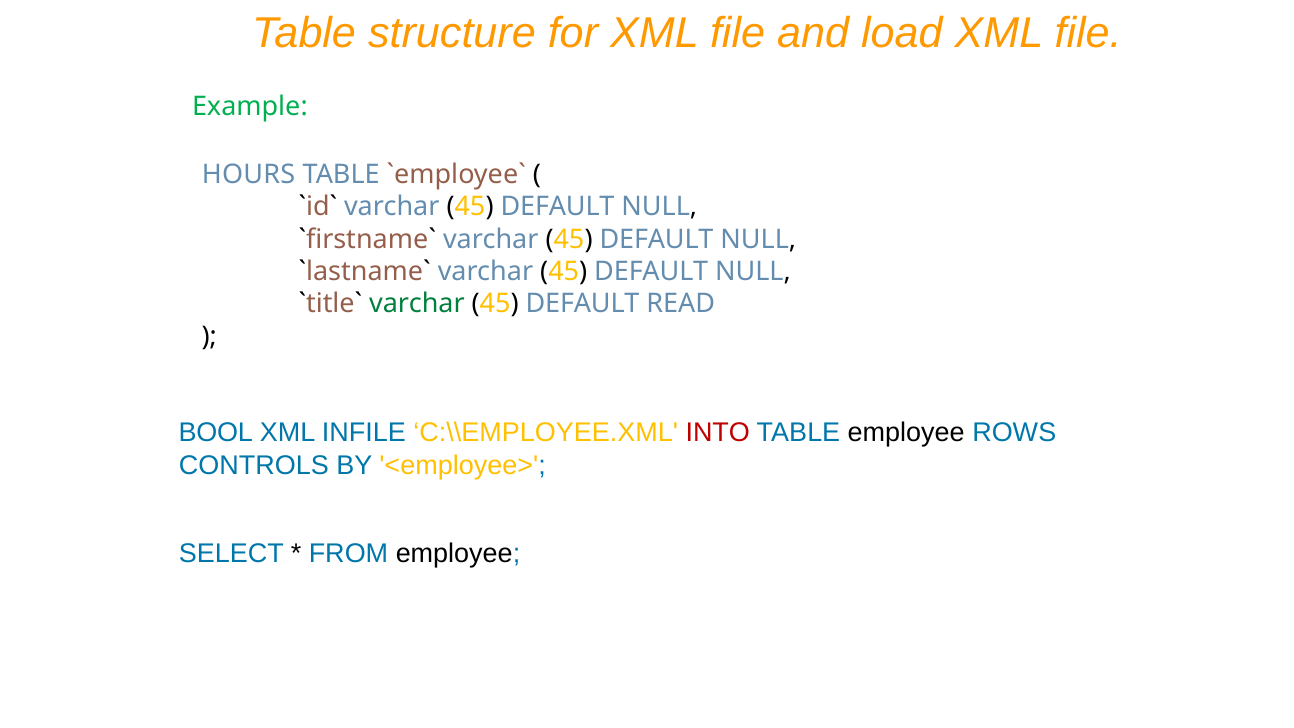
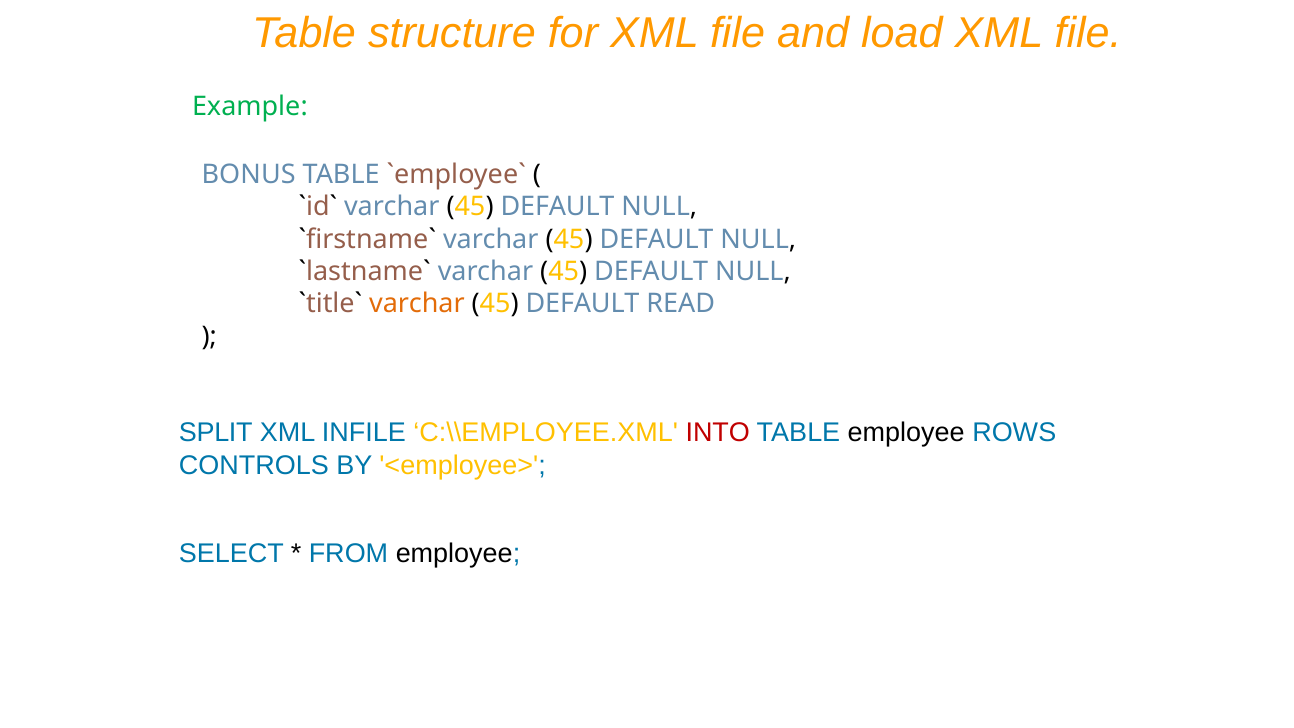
HOURS: HOURS -> BONUS (249, 174)
varchar colour: green -> orange (417, 304)
BOOL: BOOL -> SPLIT (216, 433)
